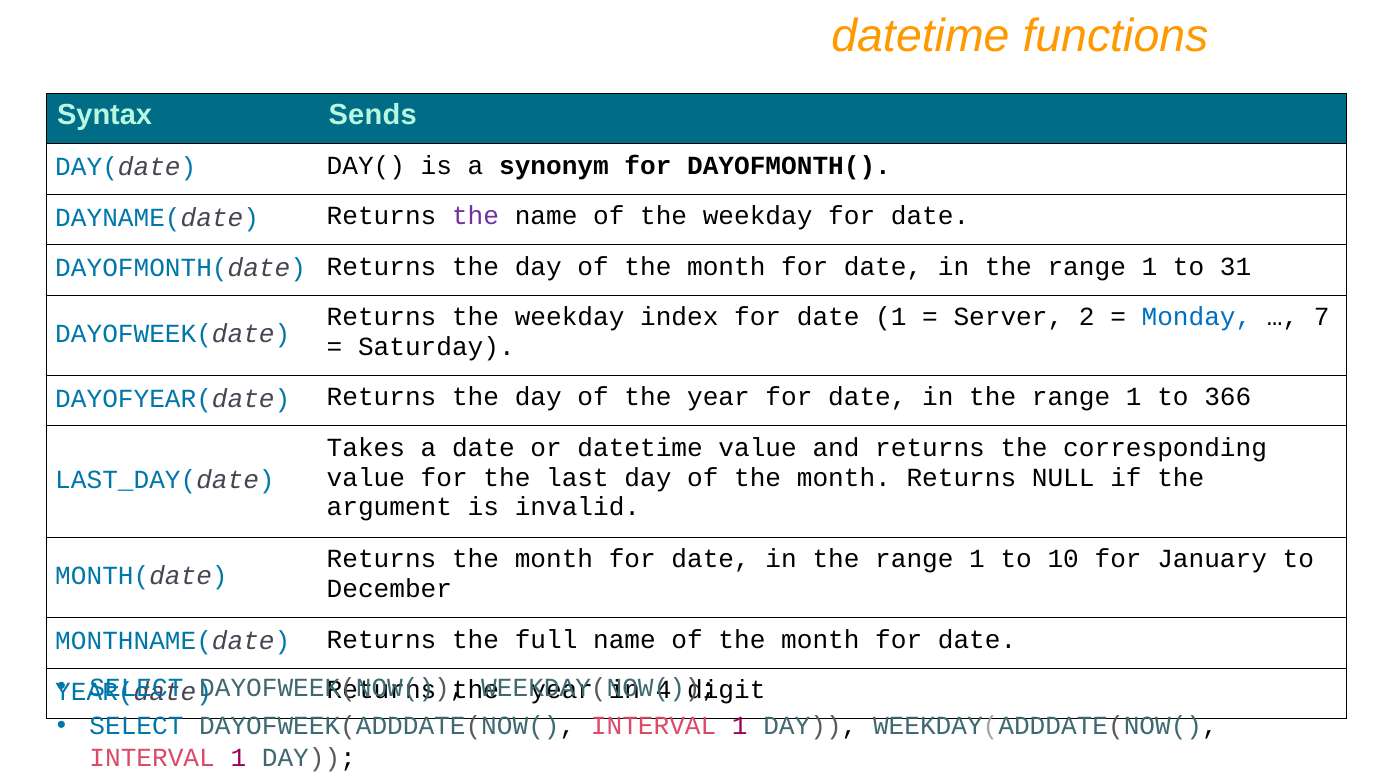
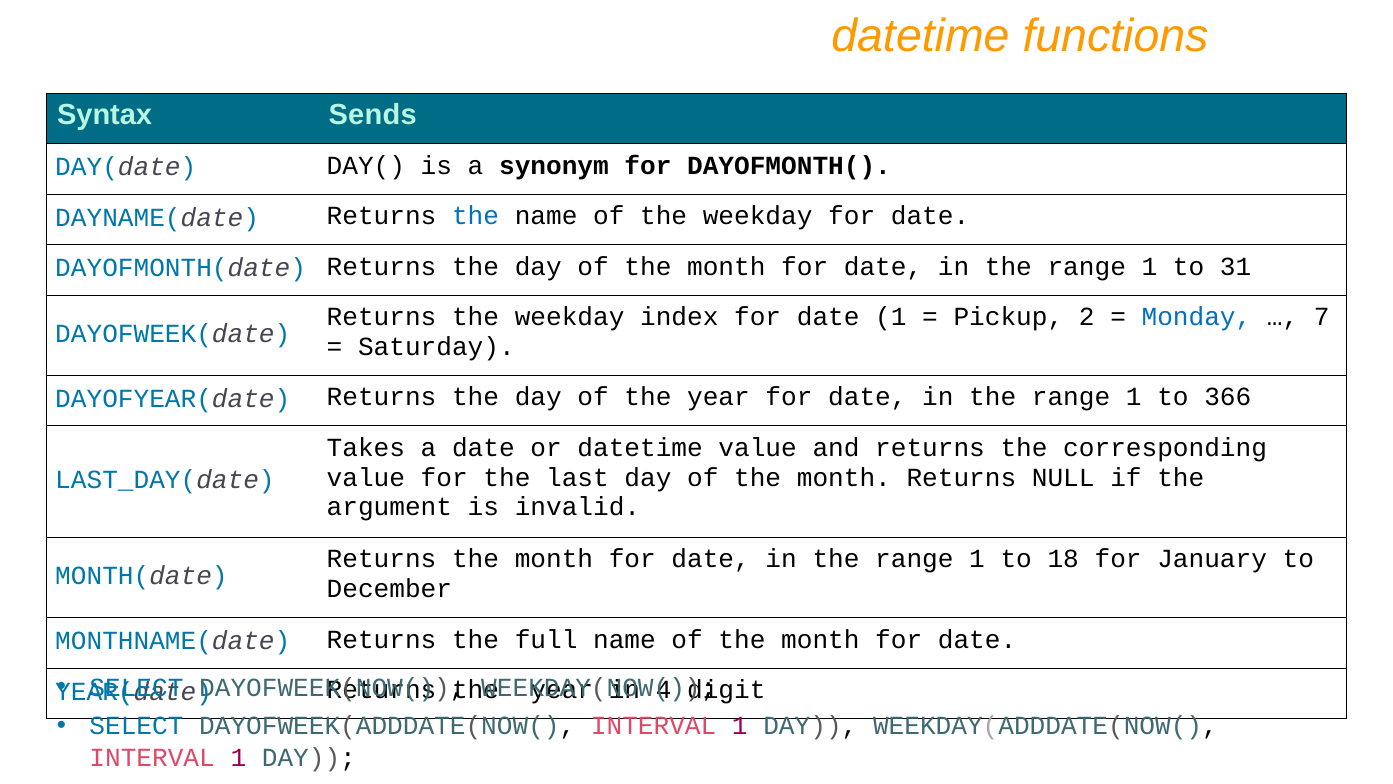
the colour: purple -> blue (476, 216)
Server: Server -> Pickup (1008, 317)
10: 10 -> 18 (1063, 559)
